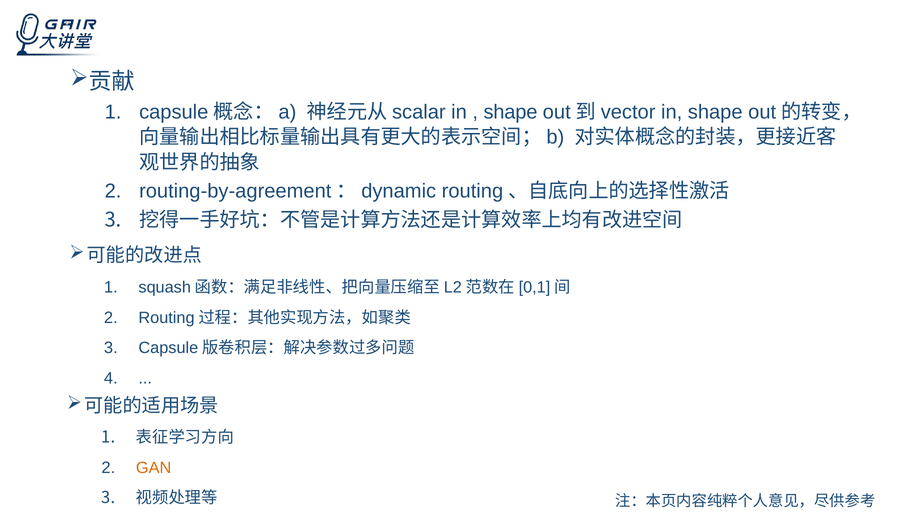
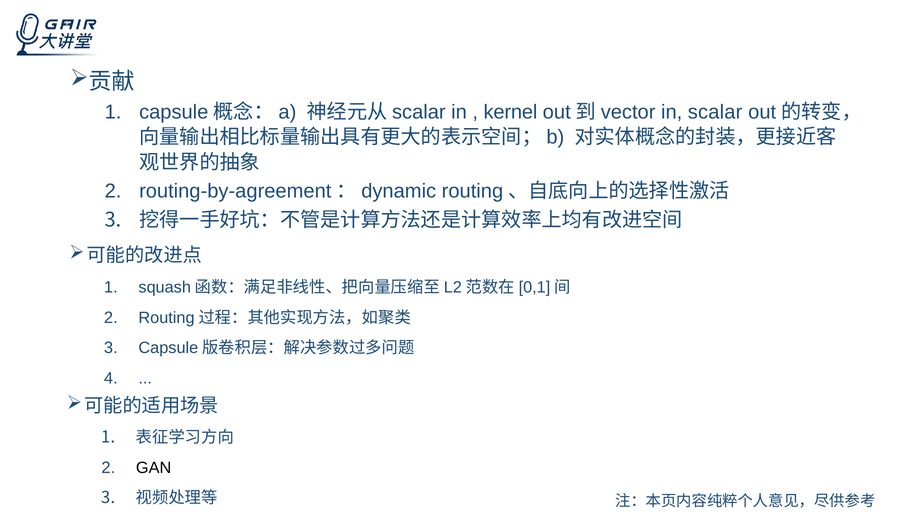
shape: shape -> kernel (511, 112)
in shape: shape -> scalar (715, 112)
GAN colour: orange -> black (154, 467)
